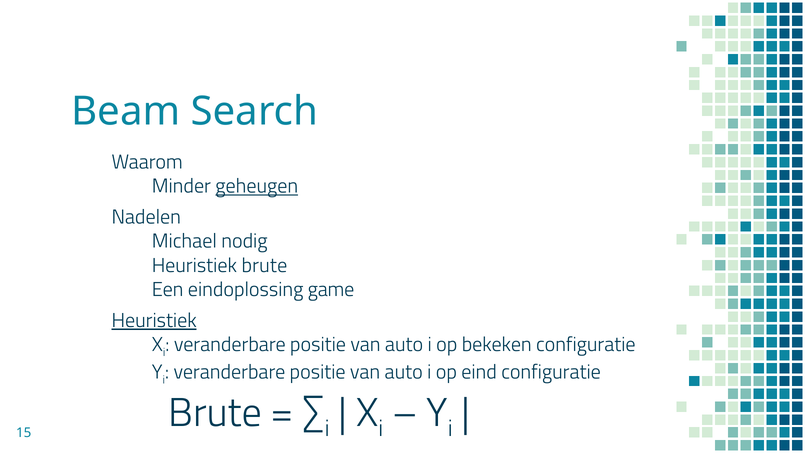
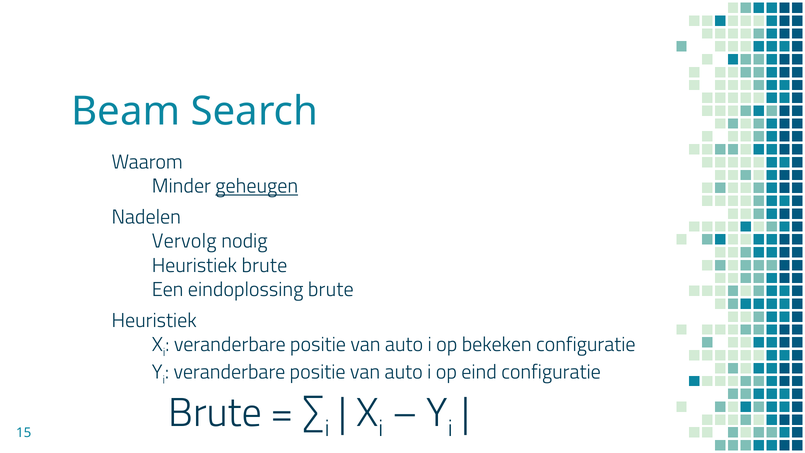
Michael: Michael -> Vervolg (184, 241)
eindoplossing game: game -> brute (331, 290)
Heuristiek underline: present -> none (154, 320)
